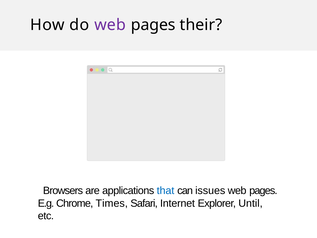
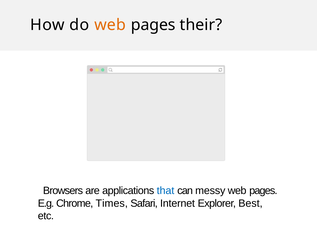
web colour: purple -> orange (110, 25)
issues: issues -> messy (210, 190)
Until: Until -> Best (251, 203)
